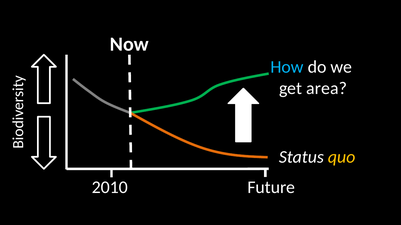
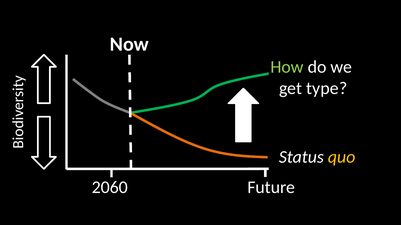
How colour: light blue -> light green (287, 67)
area: area -> type (327, 89)
2010: 2010 -> 2060 (110, 188)
